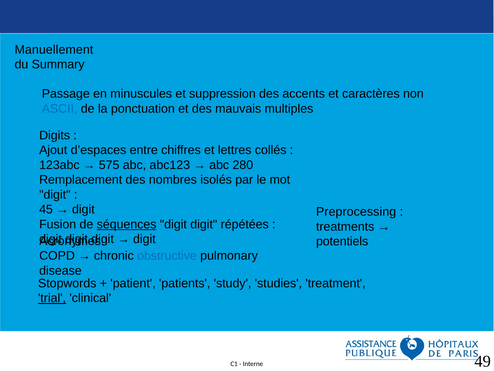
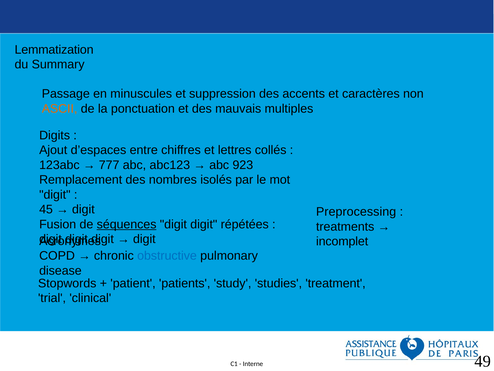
Manuellement: Manuellement -> Lemmatization (54, 50)
ASCII colour: blue -> orange (60, 109)
575: 575 -> 777 (109, 165)
280: 280 -> 923 (243, 165)
potentiels: potentiels -> incomplet (342, 241)
trial underline: present -> none (52, 298)
